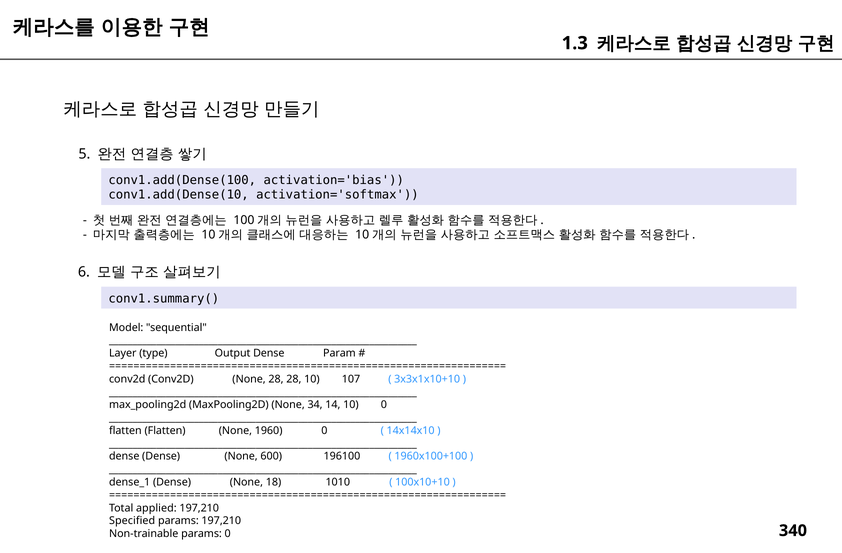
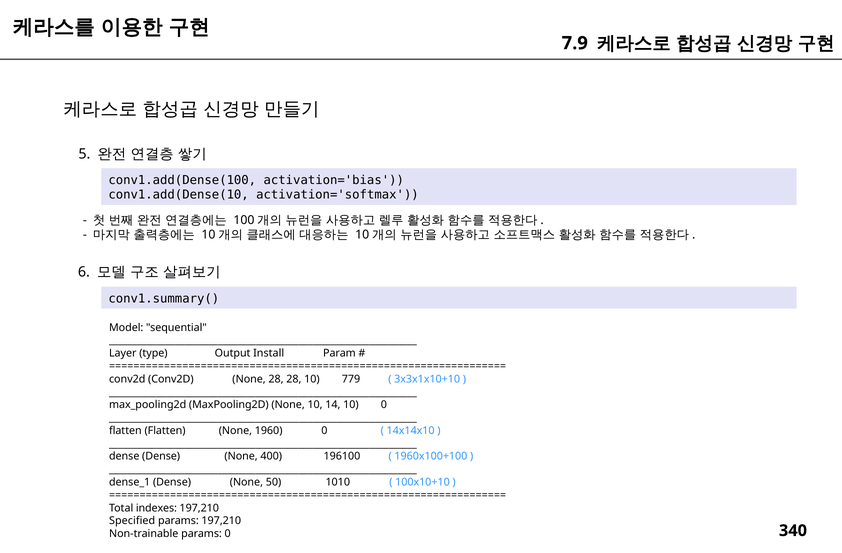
1.3: 1.3 -> 7.9 (575, 43)
Output Dense: Dense -> Install (269, 353)
107: 107 -> 779 (351, 379)
None 34: 34 -> 10 (315, 405)
600: 600 -> 400 (271, 456)
18: 18 -> 50 (274, 482)
applied: applied -> indexes (156, 508)
